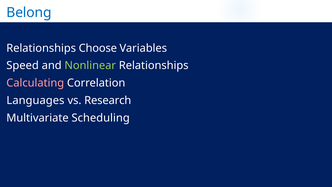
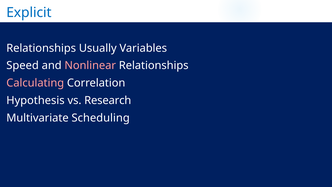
Belong: Belong -> Explicit (29, 13)
Choose: Choose -> Usually (98, 48)
Nonlinear colour: light green -> pink (90, 65)
Languages: Languages -> Hypothesis (35, 100)
